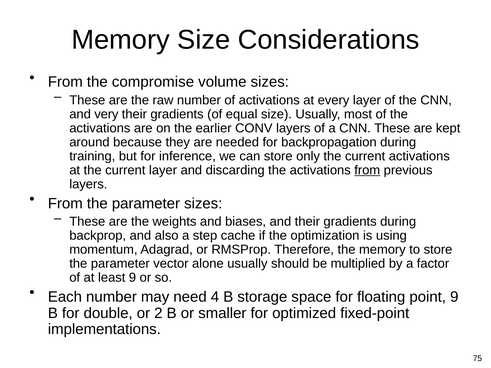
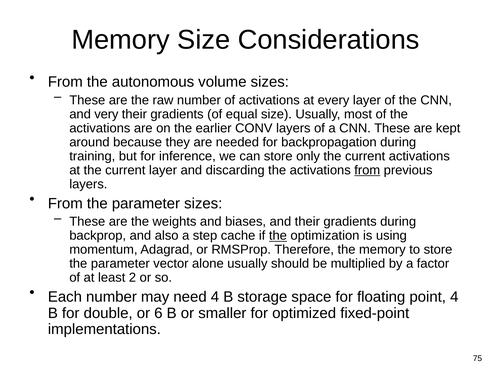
compromise: compromise -> autonomous (153, 82)
the underline: none -> present (278, 236)
least 9: 9 -> 2 (132, 278)
point 9: 9 -> 4 (454, 297)
2: 2 -> 6 (158, 313)
